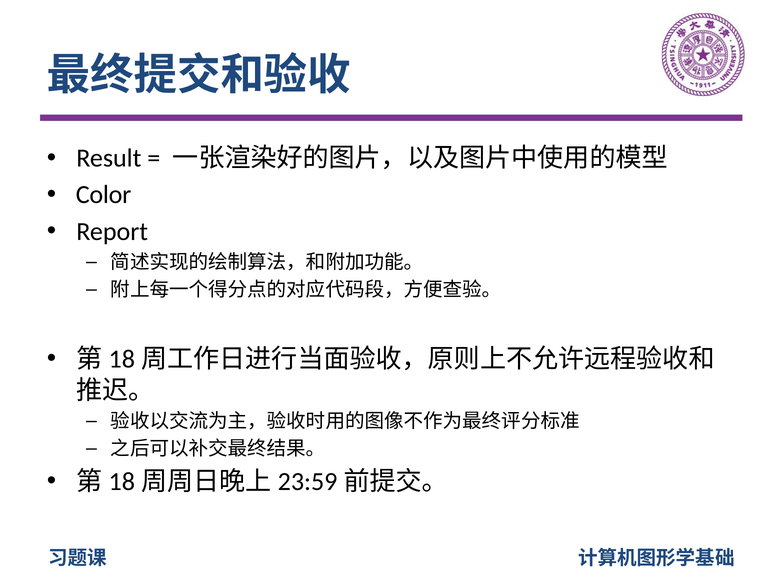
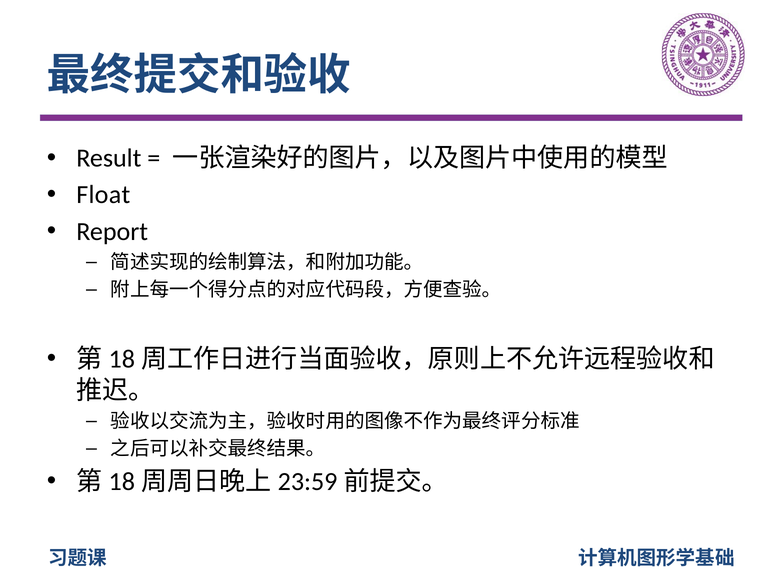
Color: Color -> Float (103, 195)
